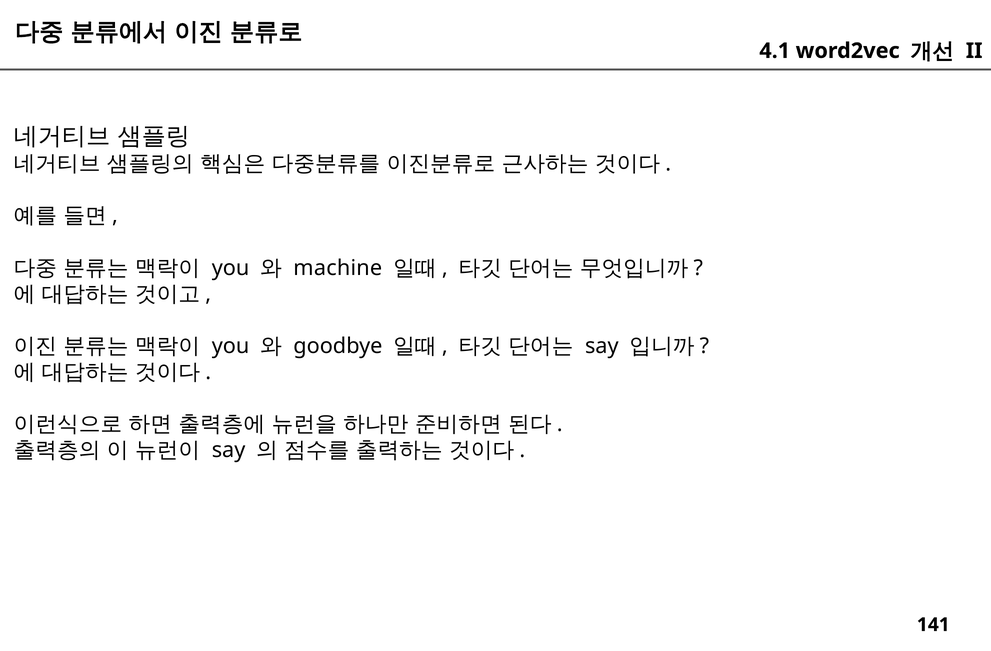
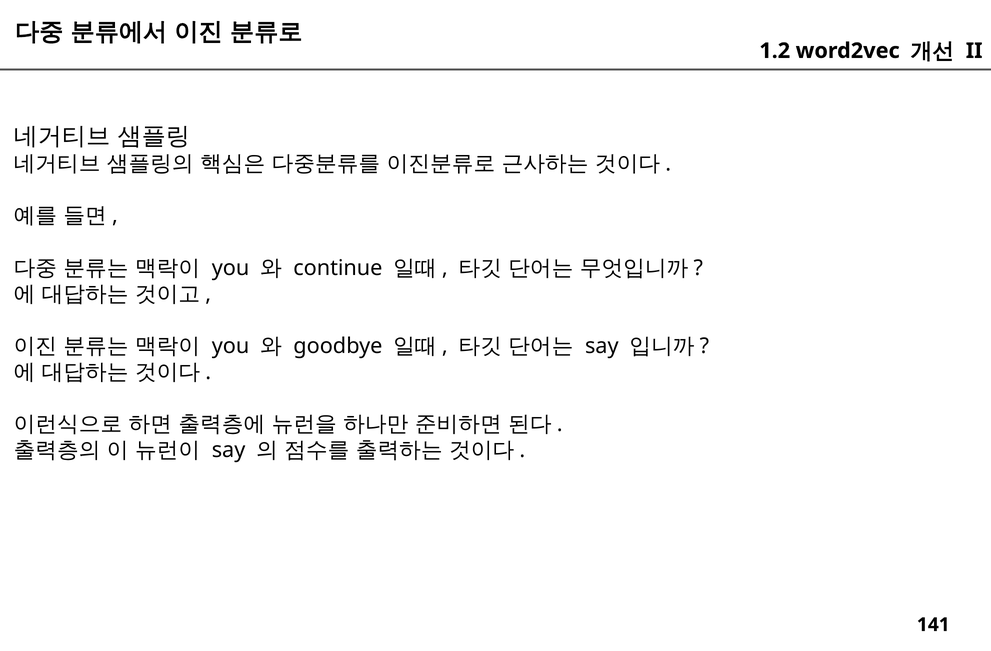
4.1: 4.1 -> 1.2 (775, 51)
machine: machine -> continue (338, 268)
